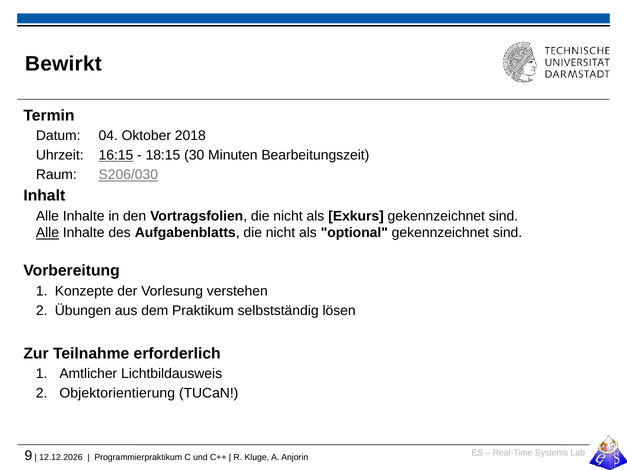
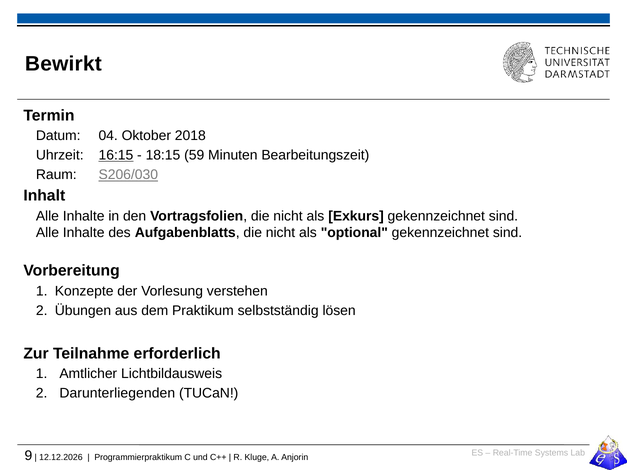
30: 30 -> 59 (194, 155)
Alle underline: present -> none (47, 233)
Objektorientierung: Objektorientierung -> Darunterliegenden (117, 394)
